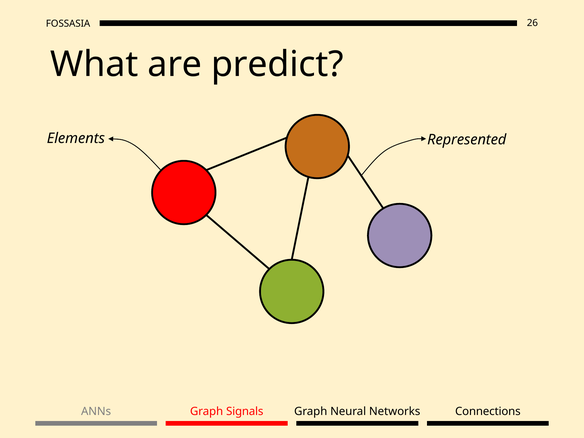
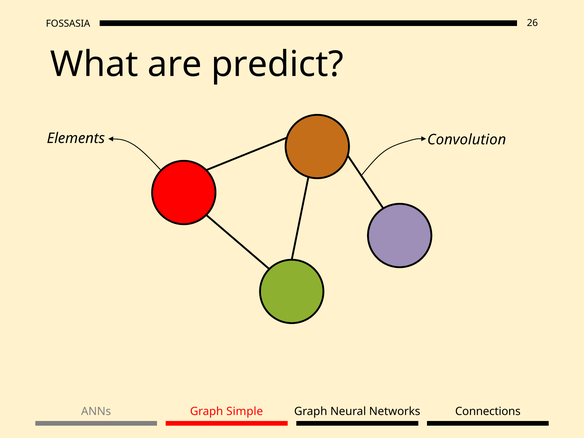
Represented: Represented -> Convolution (467, 140)
Signals: Signals -> Simple (245, 411)
